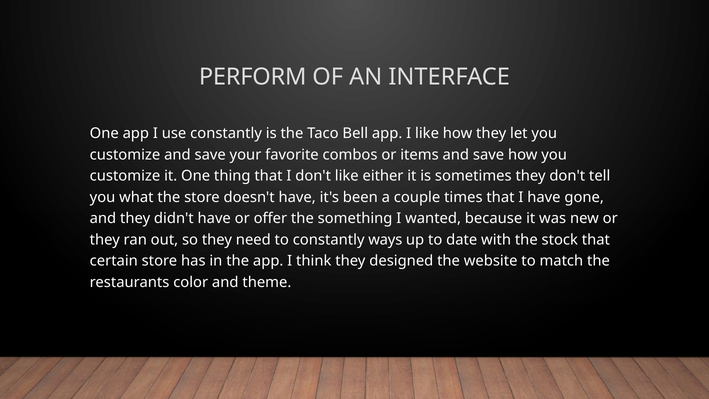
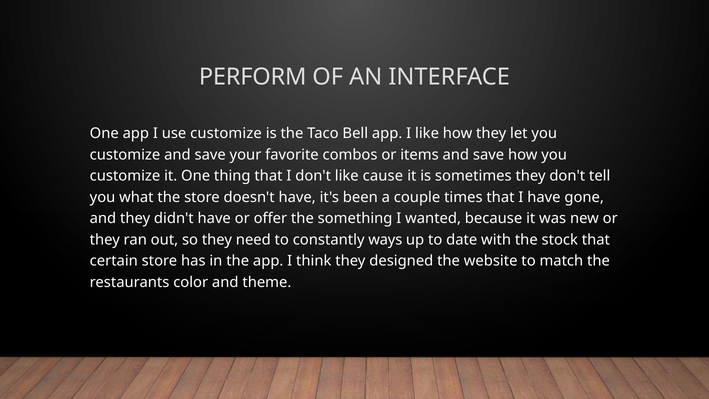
use constantly: constantly -> customize (226, 133)
either: either -> cause (383, 176)
